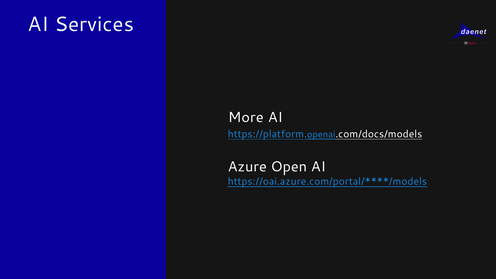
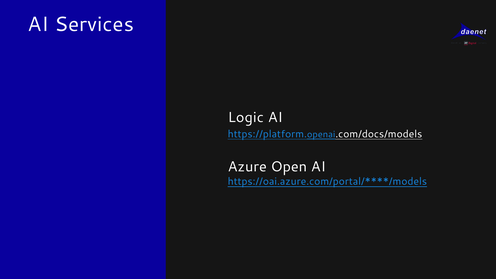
More: More -> Logic (246, 117)
